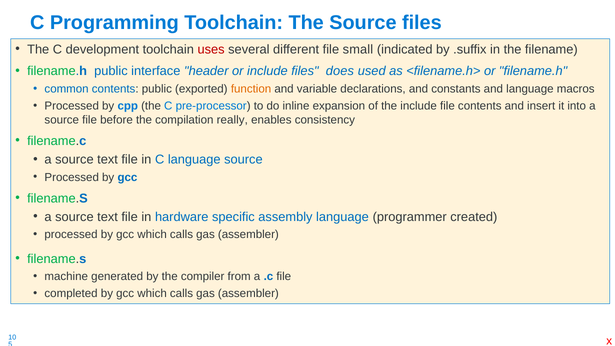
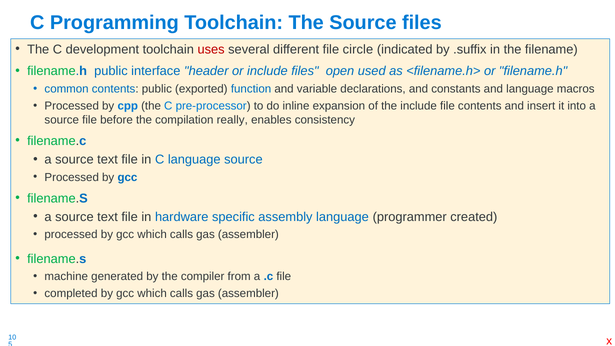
small: small -> circle (358, 49)
does: does -> open (340, 71)
function colour: orange -> blue (251, 89)
